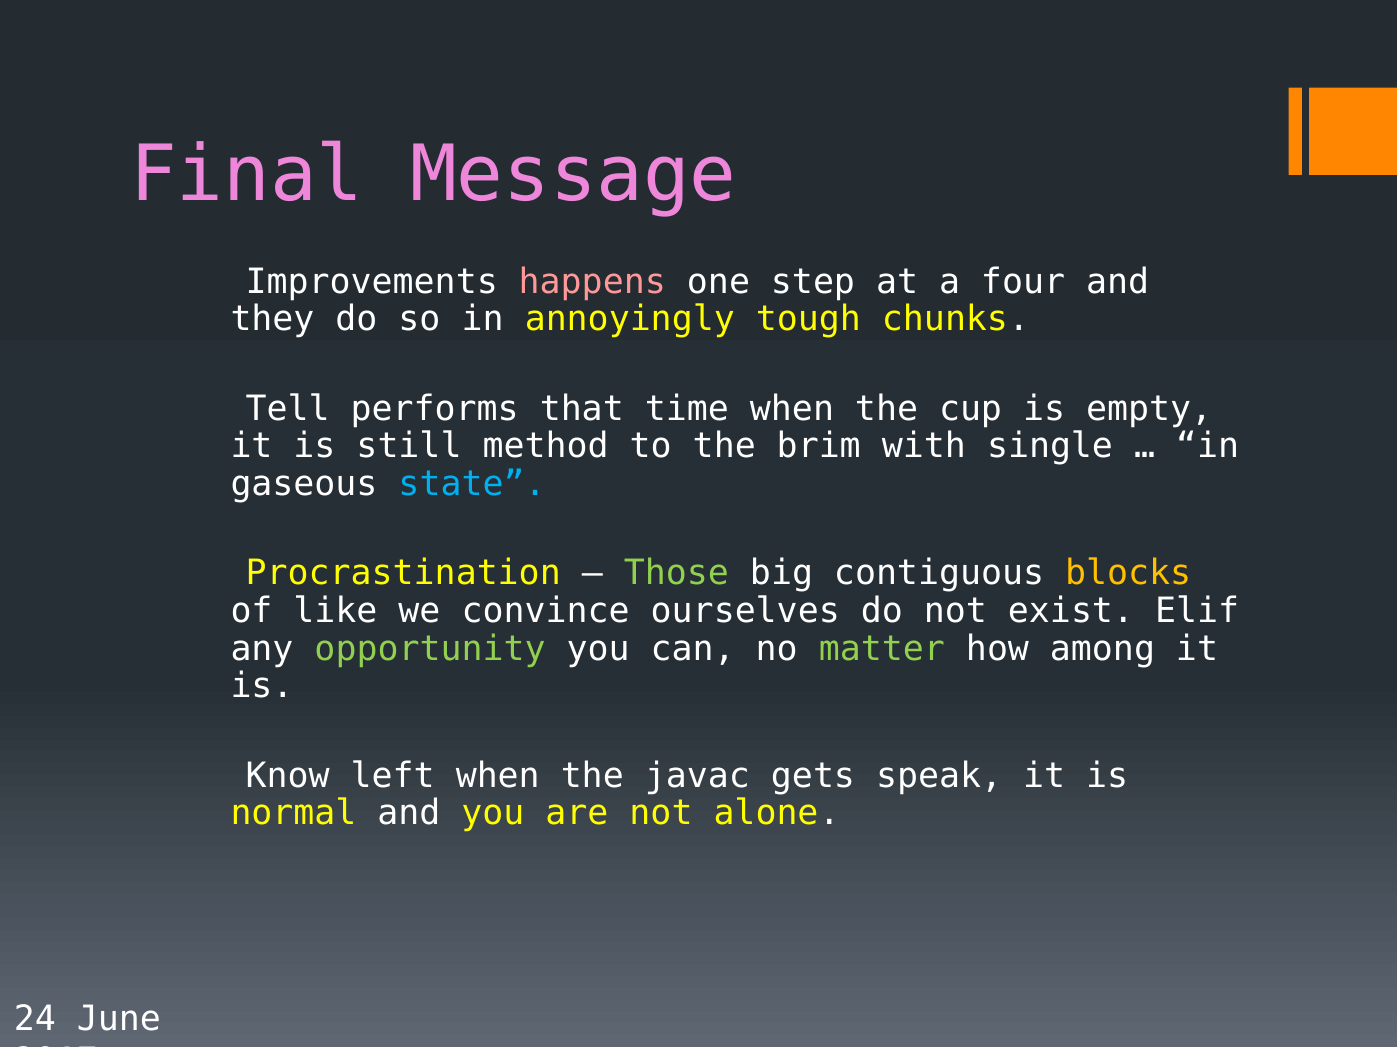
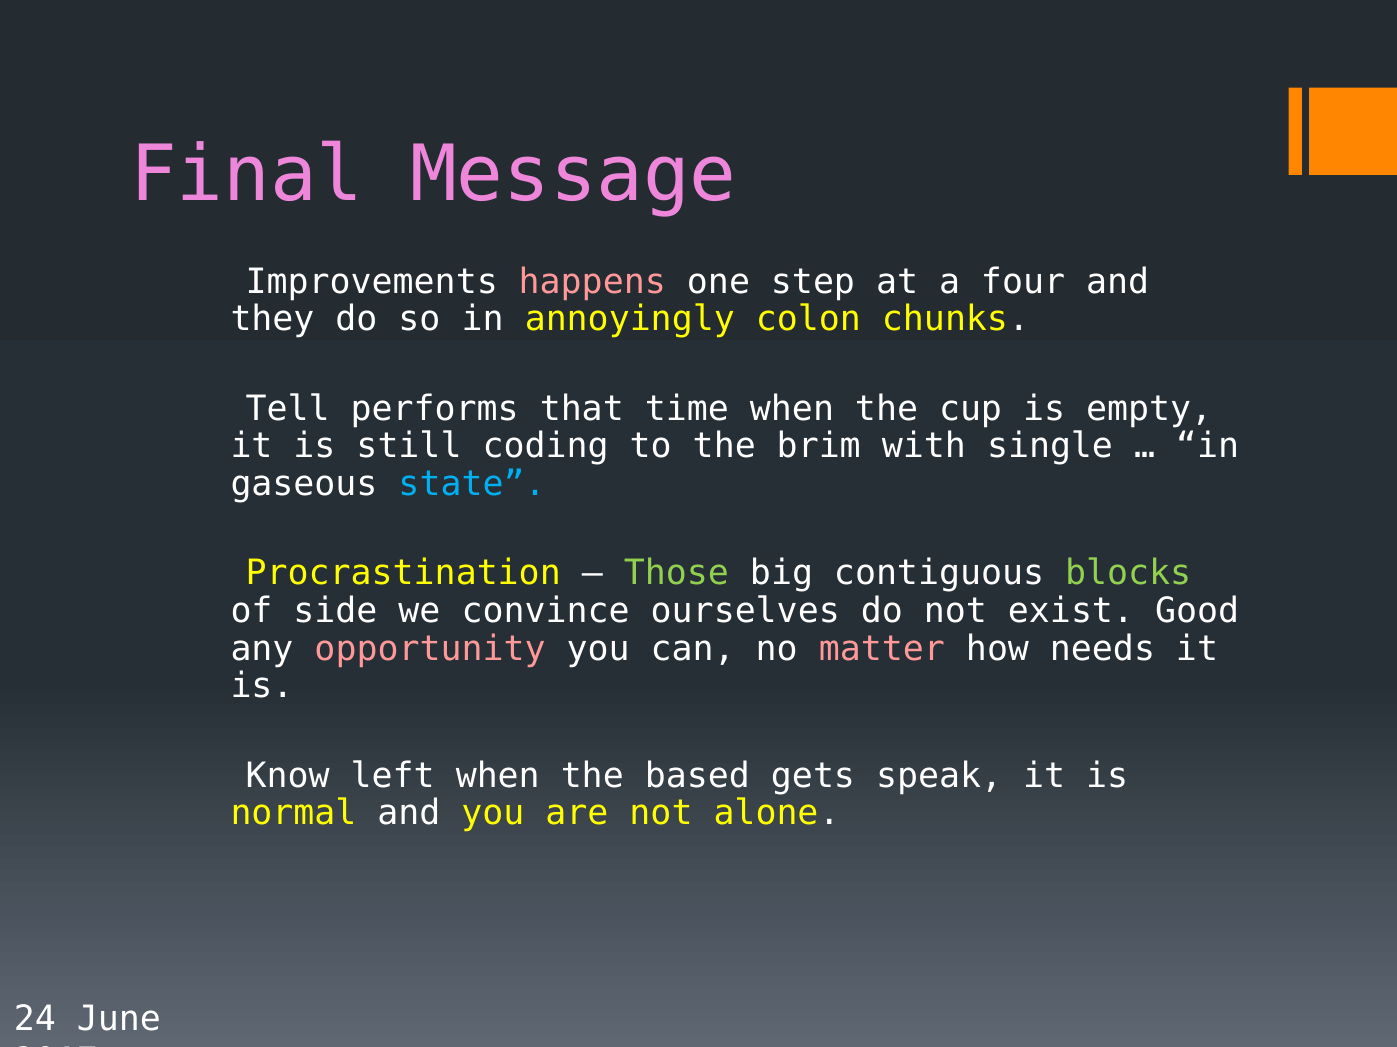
tough: tough -> colon (808, 320)
method: method -> coding (546, 447)
blocks colour: yellow -> light green (1128, 574)
like: like -> side (335, 611)
Elif: Elif -> Good (1197, 611)
opportunity colour: light green -> pink (430, 649)
matter colour: light green -> pink (882, 649)
among: among -> needs (1102, 649)
javac: javac -> based (697, 776)
